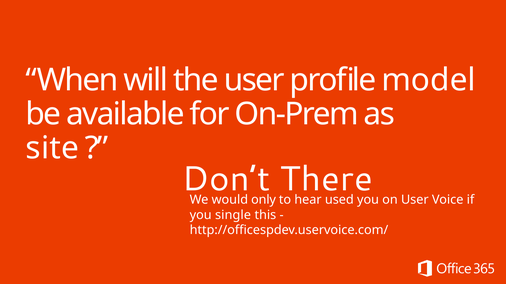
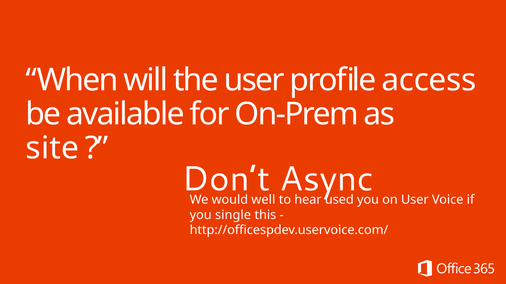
model: model -> access (429, 80)
There: There -> Async (327, 179)
only: only -> well (263, 200)
